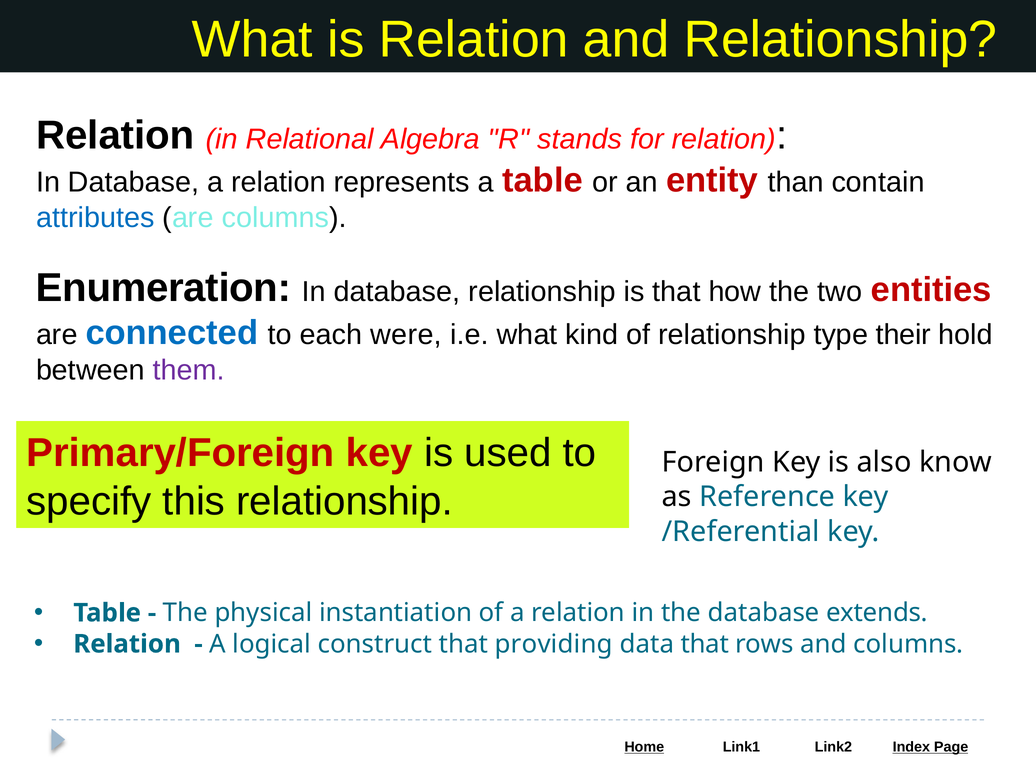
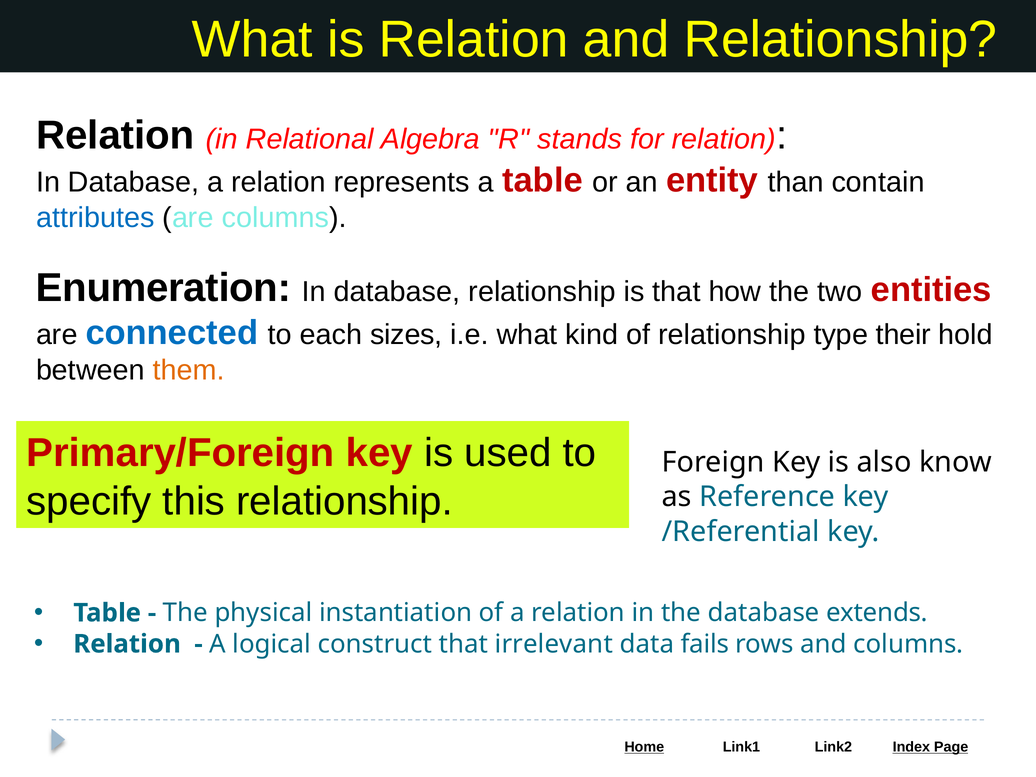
were: were -> sizes (406, 335)
them colour: purple -> orange (189, 370)
providing: providing -> irrelevant (554, 644)
data that: that -> fails (705, 644)
